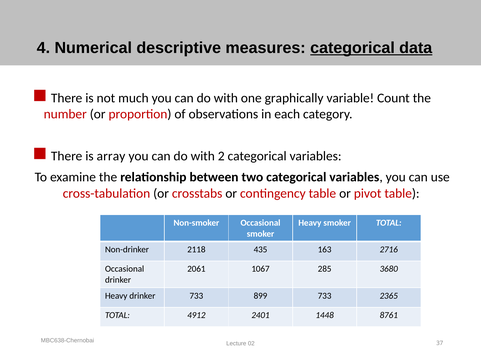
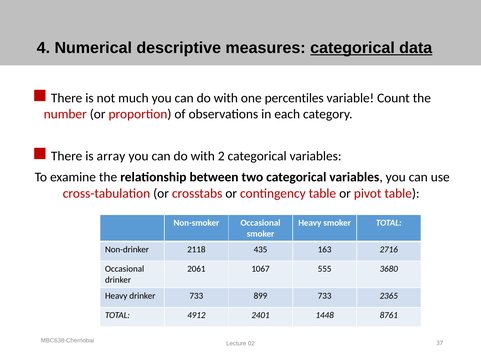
graphically: graphically -> percentiles (294, 98)
285: 285 -> 555 (325, 270)
